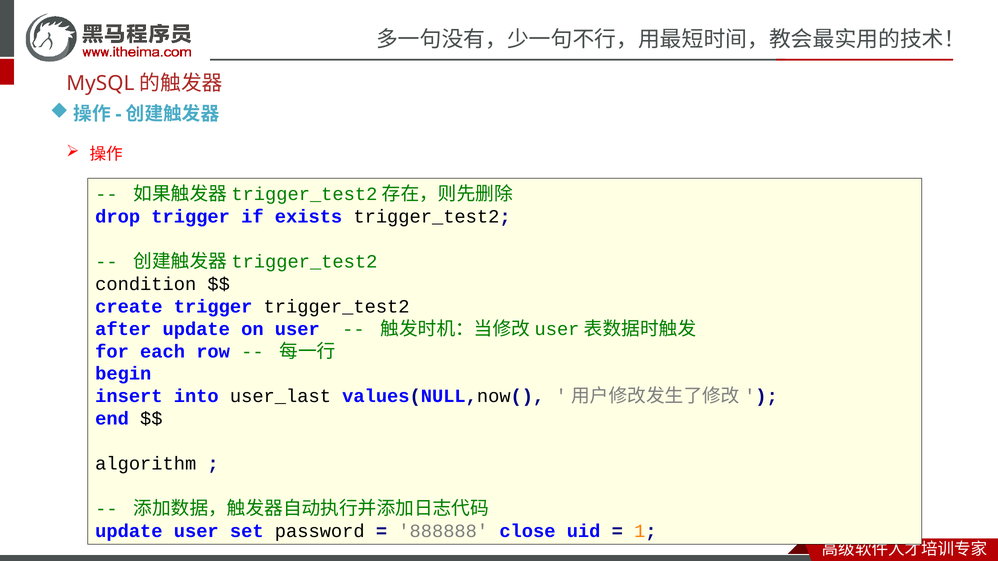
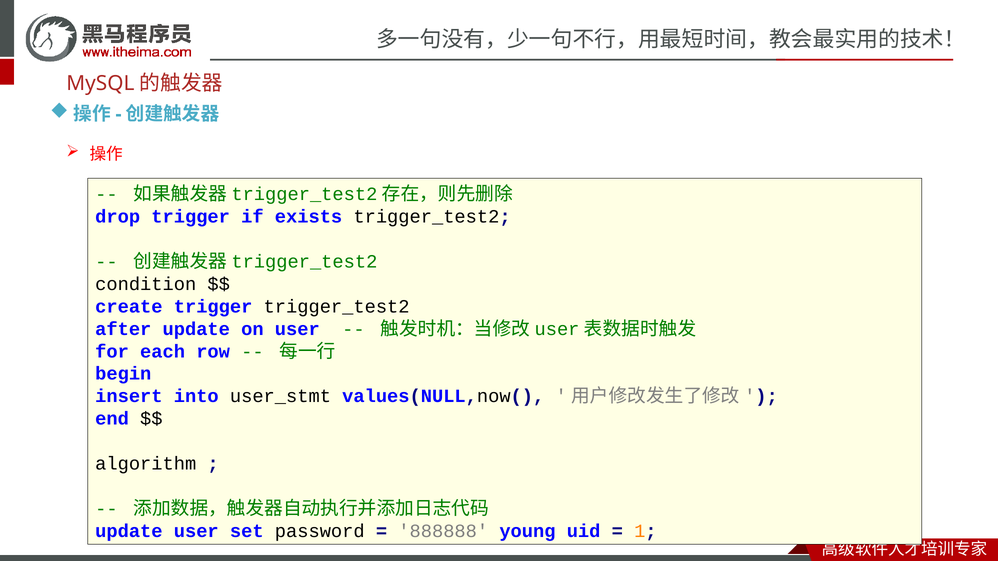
user_last: user_last -> user_stmt (280, 397)
close: close -> young (527, 531)
